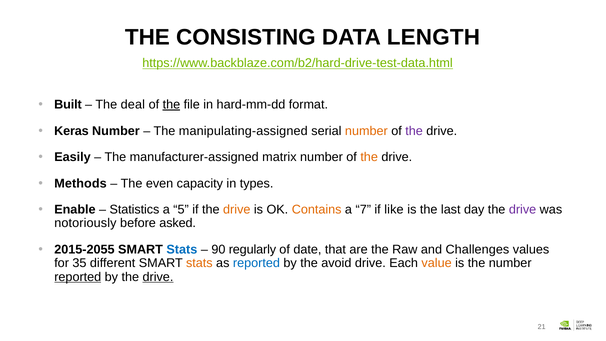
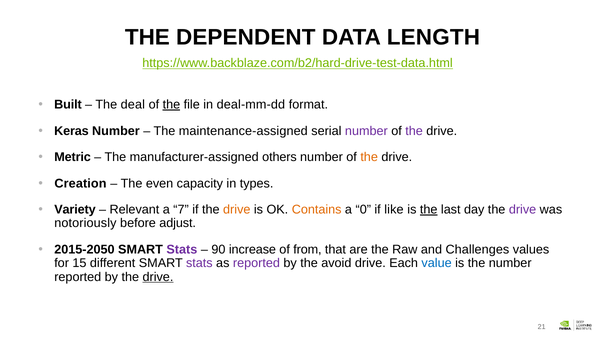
CONSISTING: CONSISTING -> DEPENDENT (246, 37)
hard-mm-dd: hard-mm-dd -> deal-mm-dd (251, 105)
manipulating-assigned: manipulating-assigned -> maintenance-assigned (243, 131)
number colour: orange -> purple (366, 131)
Easily: Easily -> Metric (73, 157)
matrix: matrix -> others (279, 157)
Methods: Methods -> Creation (80, 183)
Enable: Enable -> Variety (75, 210)
Statistics: Statistics -> Relevant (134, 210)
5: 5 -> 7 (181, 210)
7: 7 -> 0 (363, 210)
the underline: none -> present (429, 210)
asked: asked -> adjust (178, 223)
2015-2055: 2015-2055 -> 2015-2050 (84, 249)
Stats colour: blue -> purple (182, 249)
regularly: regularly -> increase (252, 249)
date: date -> from (307, 249)
35: 35 -> 15 (79, 263)
stats colour: orange -> purple (199, 263)
reported colour: blue -> purple (256, 263)
value colour: orange -> blue (437, 263)
reported underline: present -> none (78, 277)
